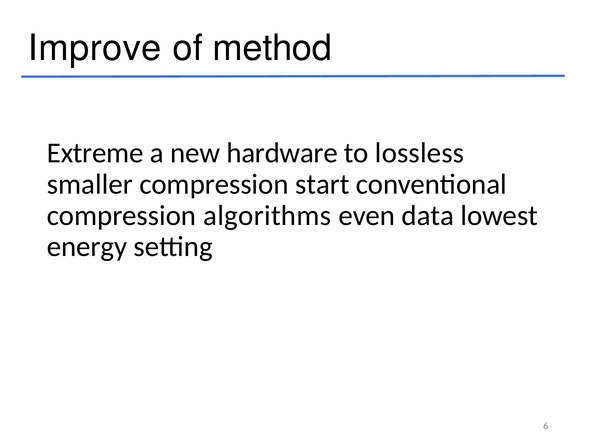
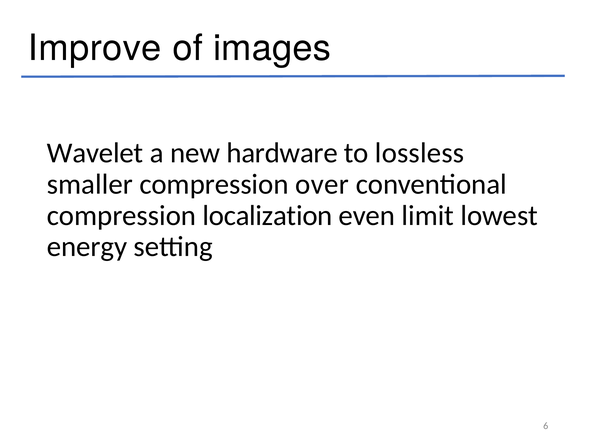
method: method -> images (272, 48)
Extreme: Extreme -> Wavelet (95, 153)
start: start -> over (322, 184)
algorithms: algorithms -> localization (267, 216)
data: data -> limit (428, 216)
